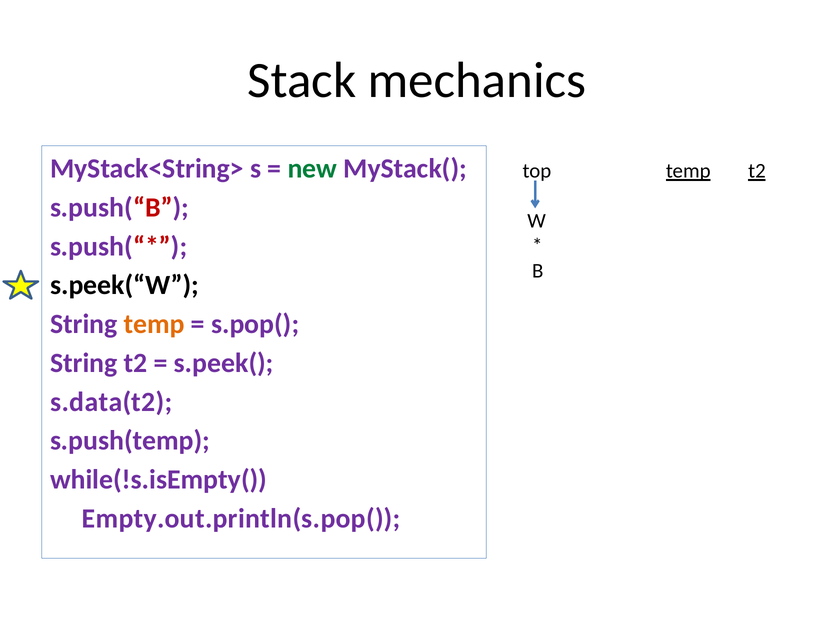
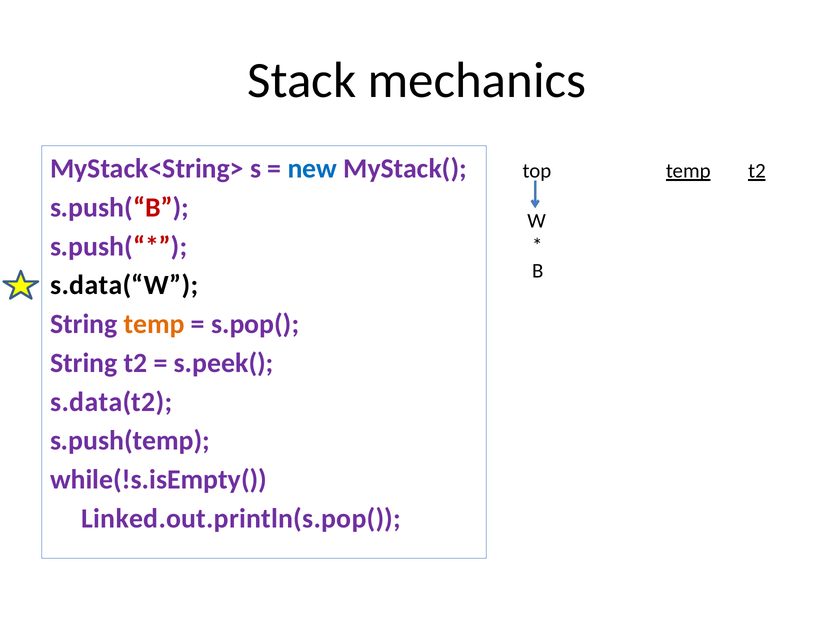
new colour: green -> blue (312, 169)
s.peek(“W: s.peek(“W -> s.data(“W (124, 285)
Empty.out.println(s.pop(: Empty.out.println(s.pop( -> Linked.out.println(s.pop( (241, 519)
